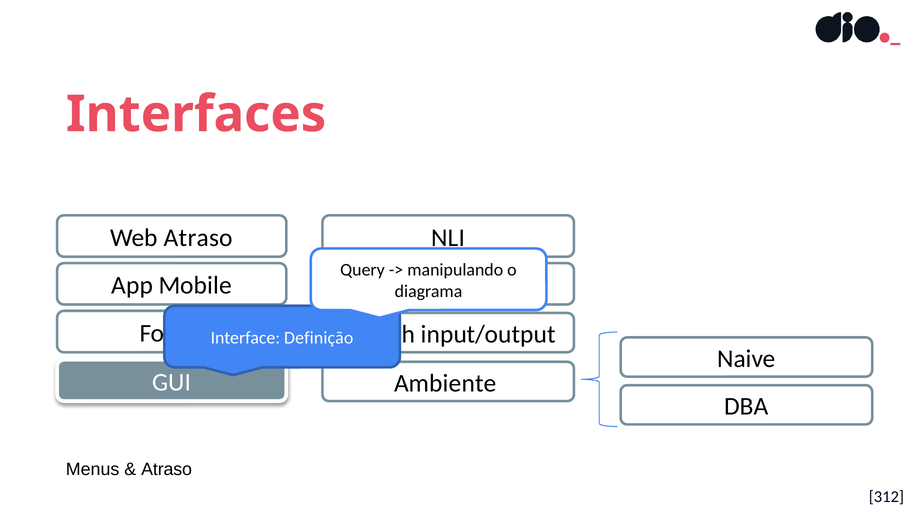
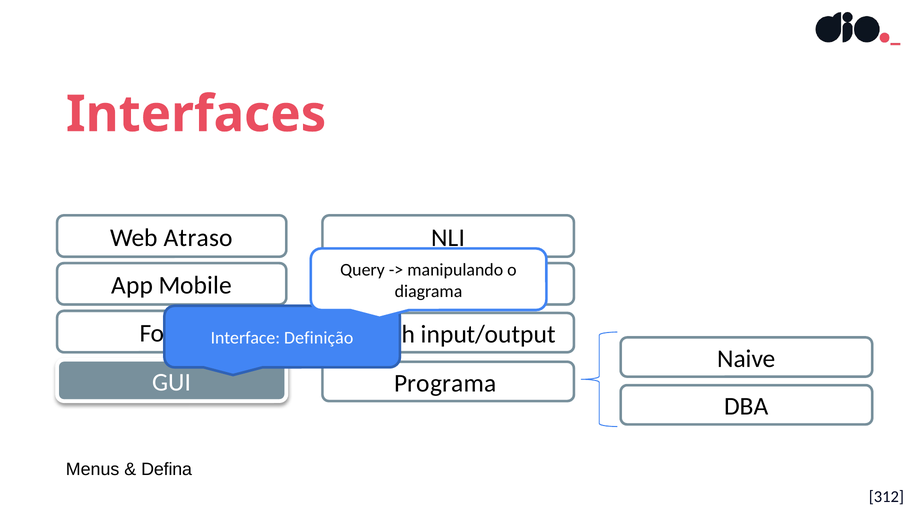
Ambiente: Ambiente -> Programa (445, 383)
Atraso: Atraso -> Defina (167, 469)
